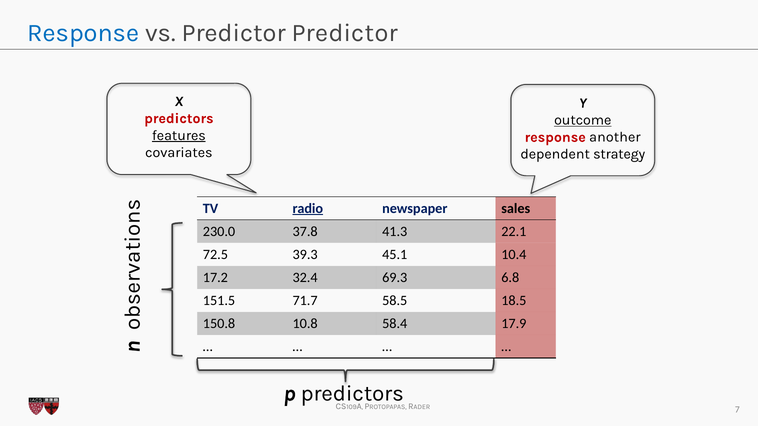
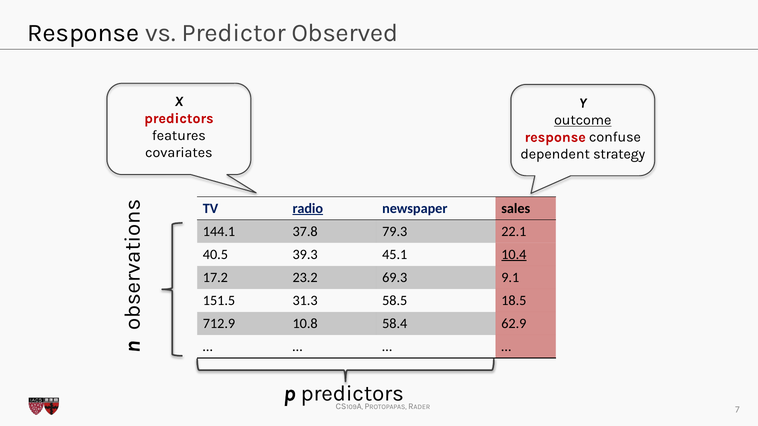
Response colour: blue -> black (83, 33)
Predictor Predictor: Predictor -> Observed (345, 33)
features underline: present -> none (179, 136)
another: another -> confuse (615, 137)
230.0: 230.0 -> 144.1 (219, 232)
41.3: 41.3 -> 79.3 (395, 232)
72.5: 72.5 -> 40.5 (215, 255)
10.4 underline: none -> present (514, 255)
32.4: 32.4 -> 23.2 (305, 278)
6.8: 6.8 -> 9.1 (510, 278)
71.7: 71.7 -> 31.3 (305, 301)
150.8: 150.8 -> 712.9 (219, 324)
17.9: 17.9 -> 62.9 (514, 324)
